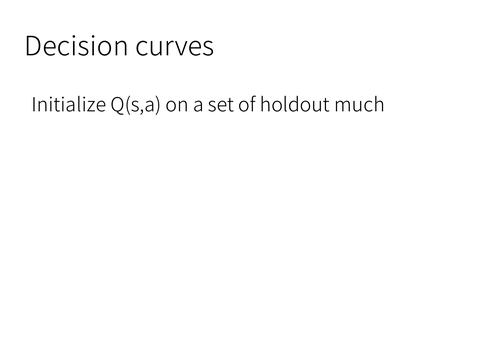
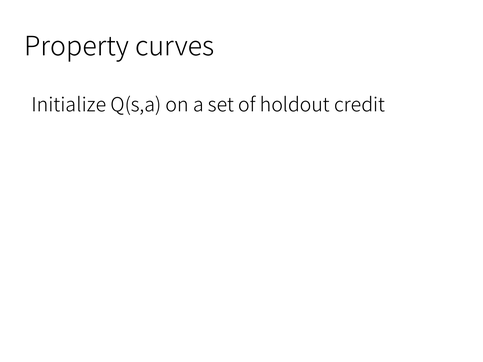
Decision: Decision -> Property (77, 47)
much: much -> credit (360, 105)
